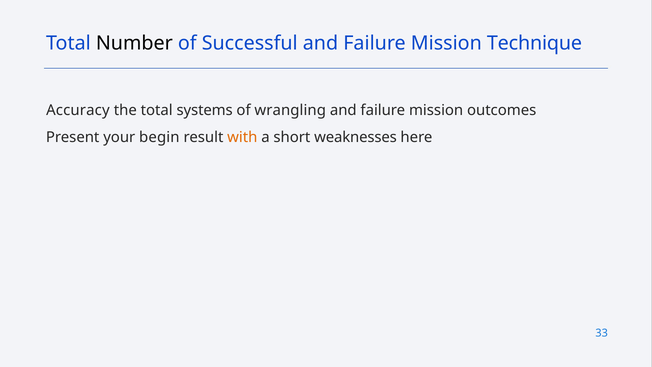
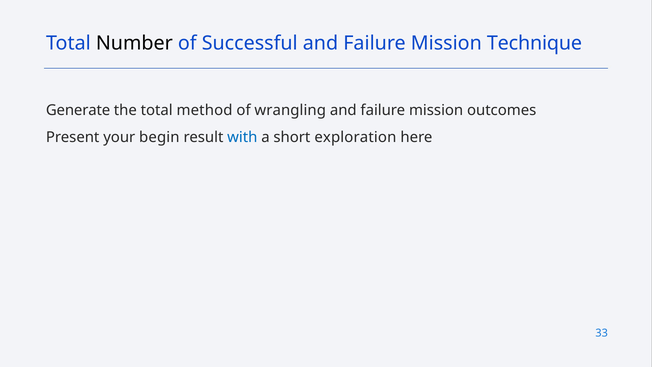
Accuracy: Accuracy -> Generate (78, 110)
systems: systems -> method (205, 110)
with colour: orange -> blue (242, 137)
weaknesses: weaknesses -> exploration (355, 137)
